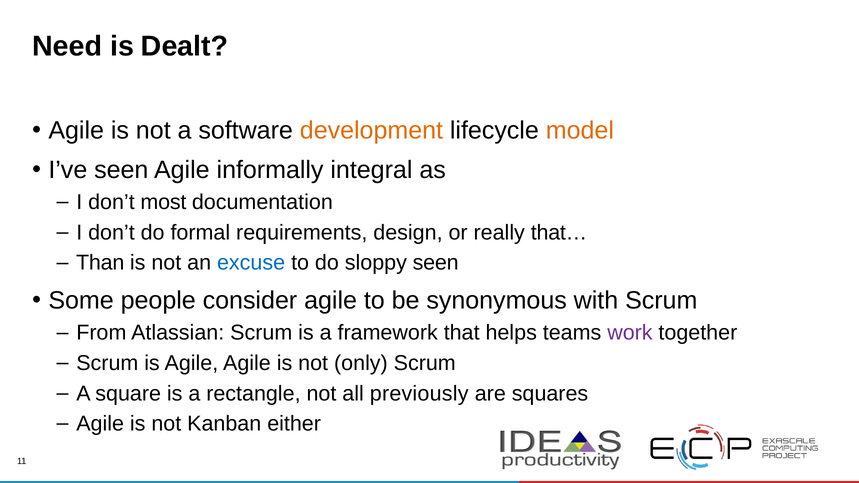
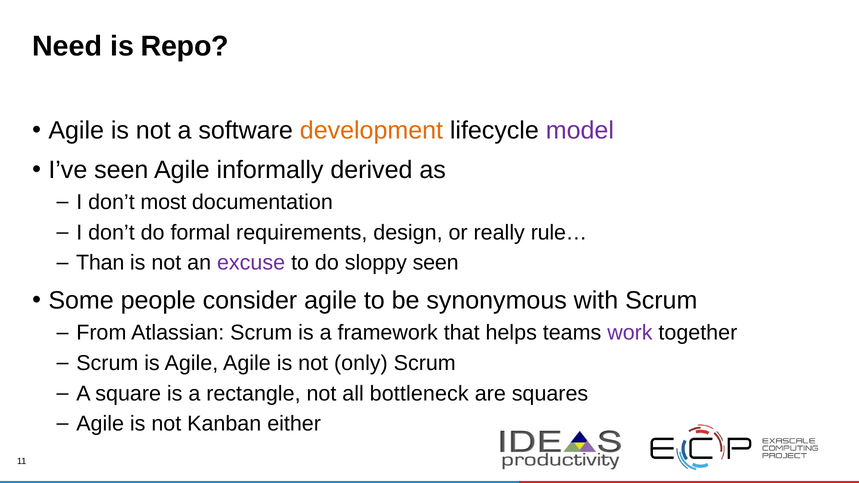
Dealt: Dealt -> Repo (185, 46)
model colour: orange -> purple (580, 130)
integral: integral -> derived (371, 170)
that…: that… -> rule… (559, 233)
excuse colour: blue -> purple (251, 263)
previously: previously -> bottleneck (419, 394)
